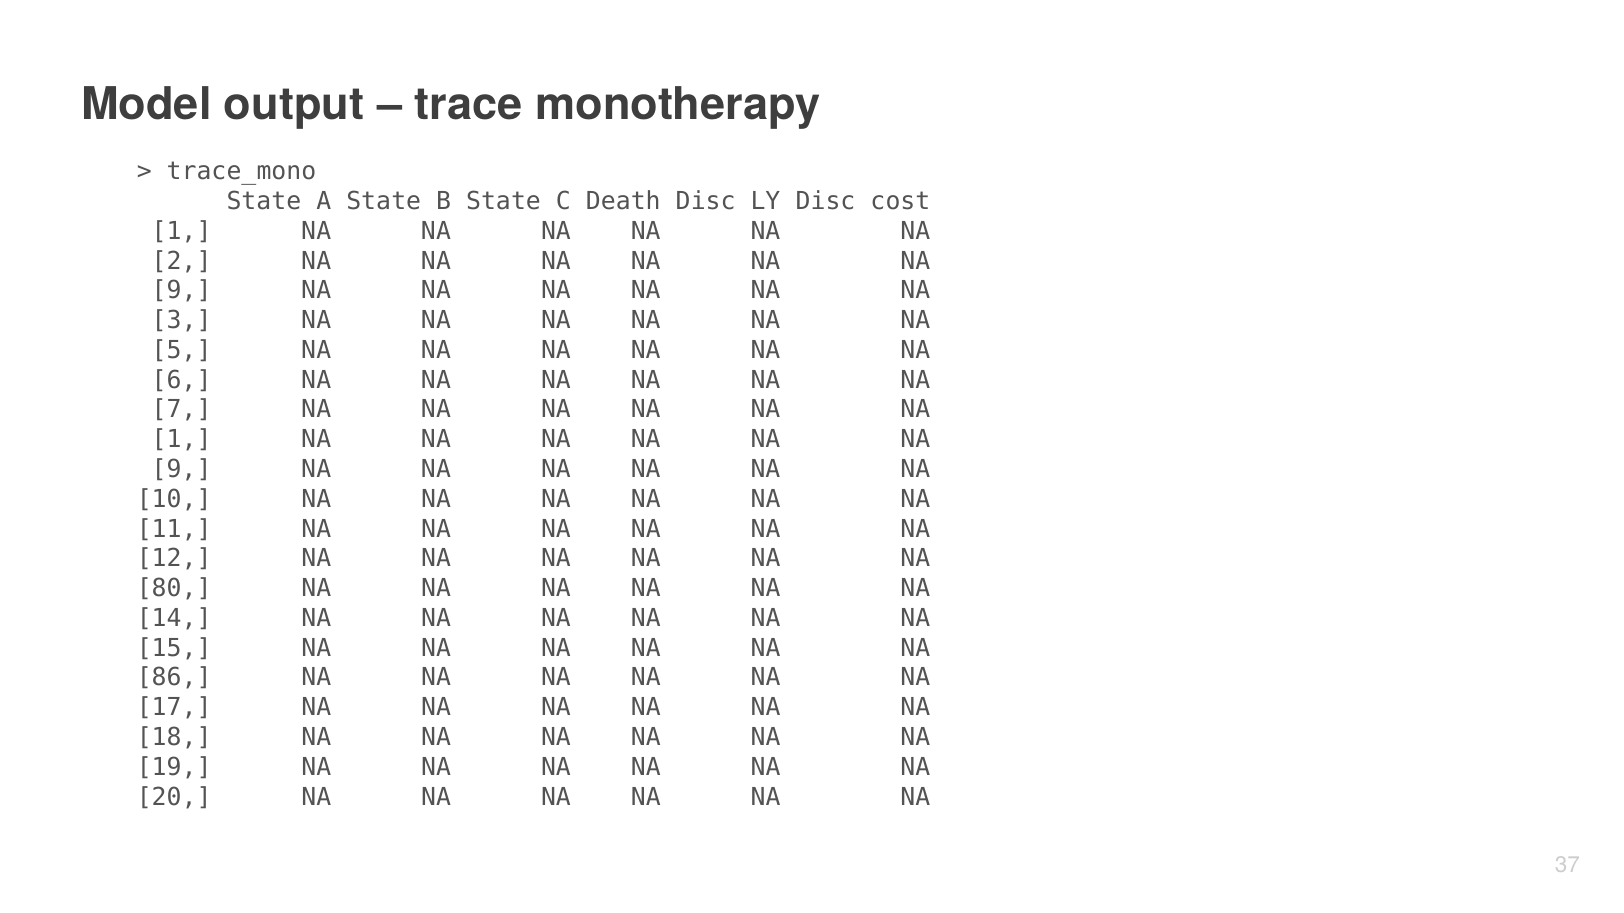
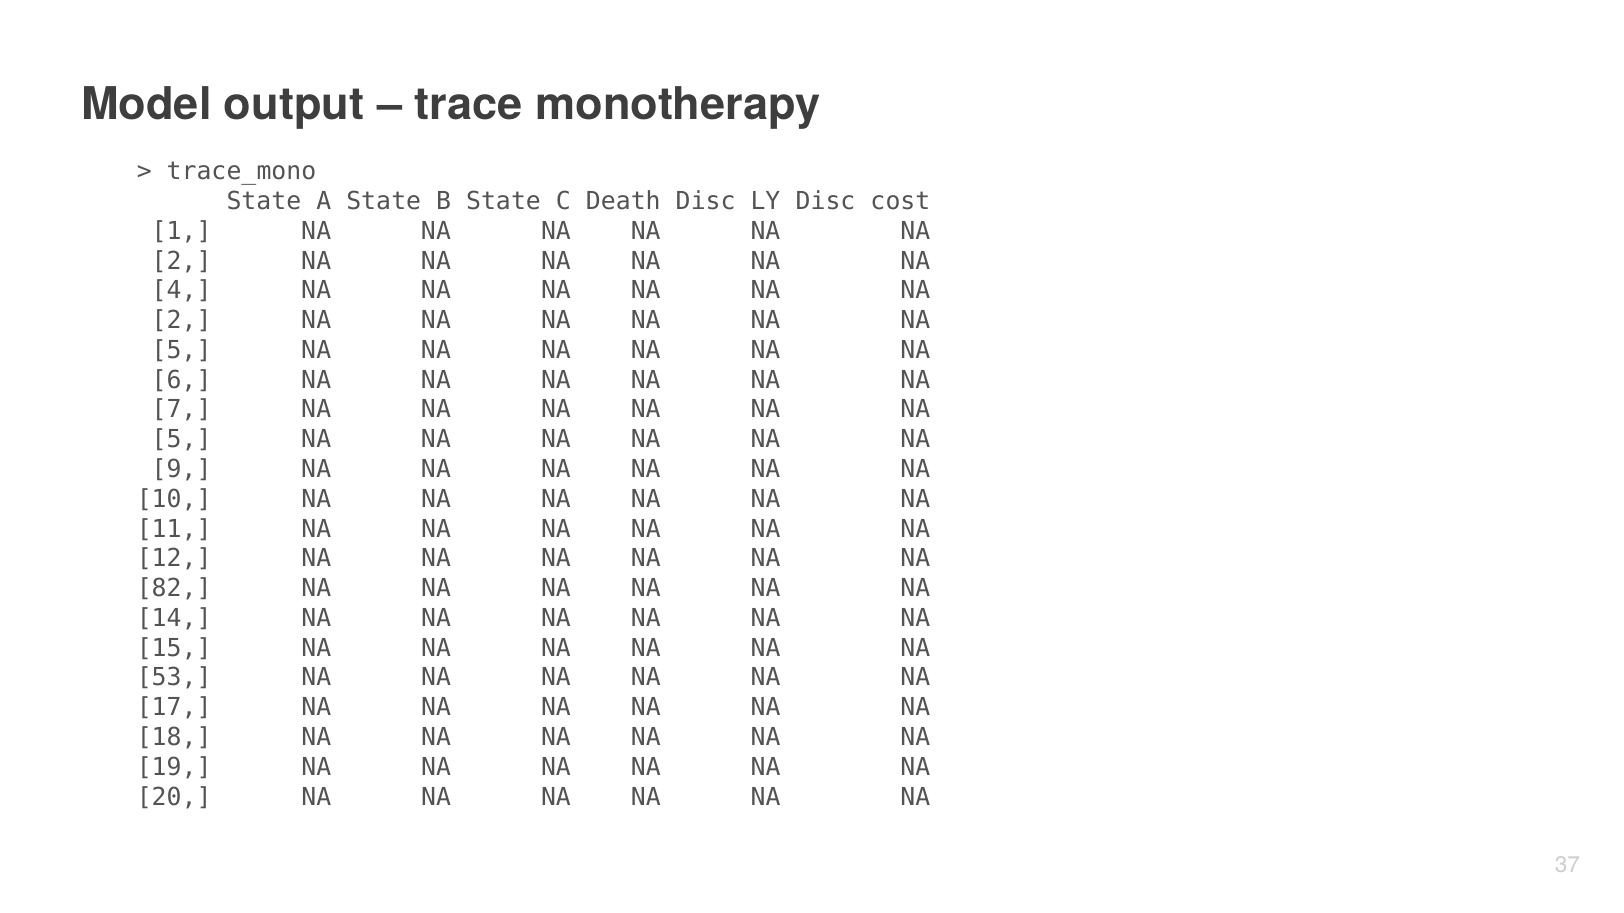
9: 9 -> 4 (182, 291)
3: 3 -> 2 (182, 321)
1: 1 -> 5 (182, 440)
80: 80 -> 82 (174, 589)
86: 86 -> 53 (174, 678)
